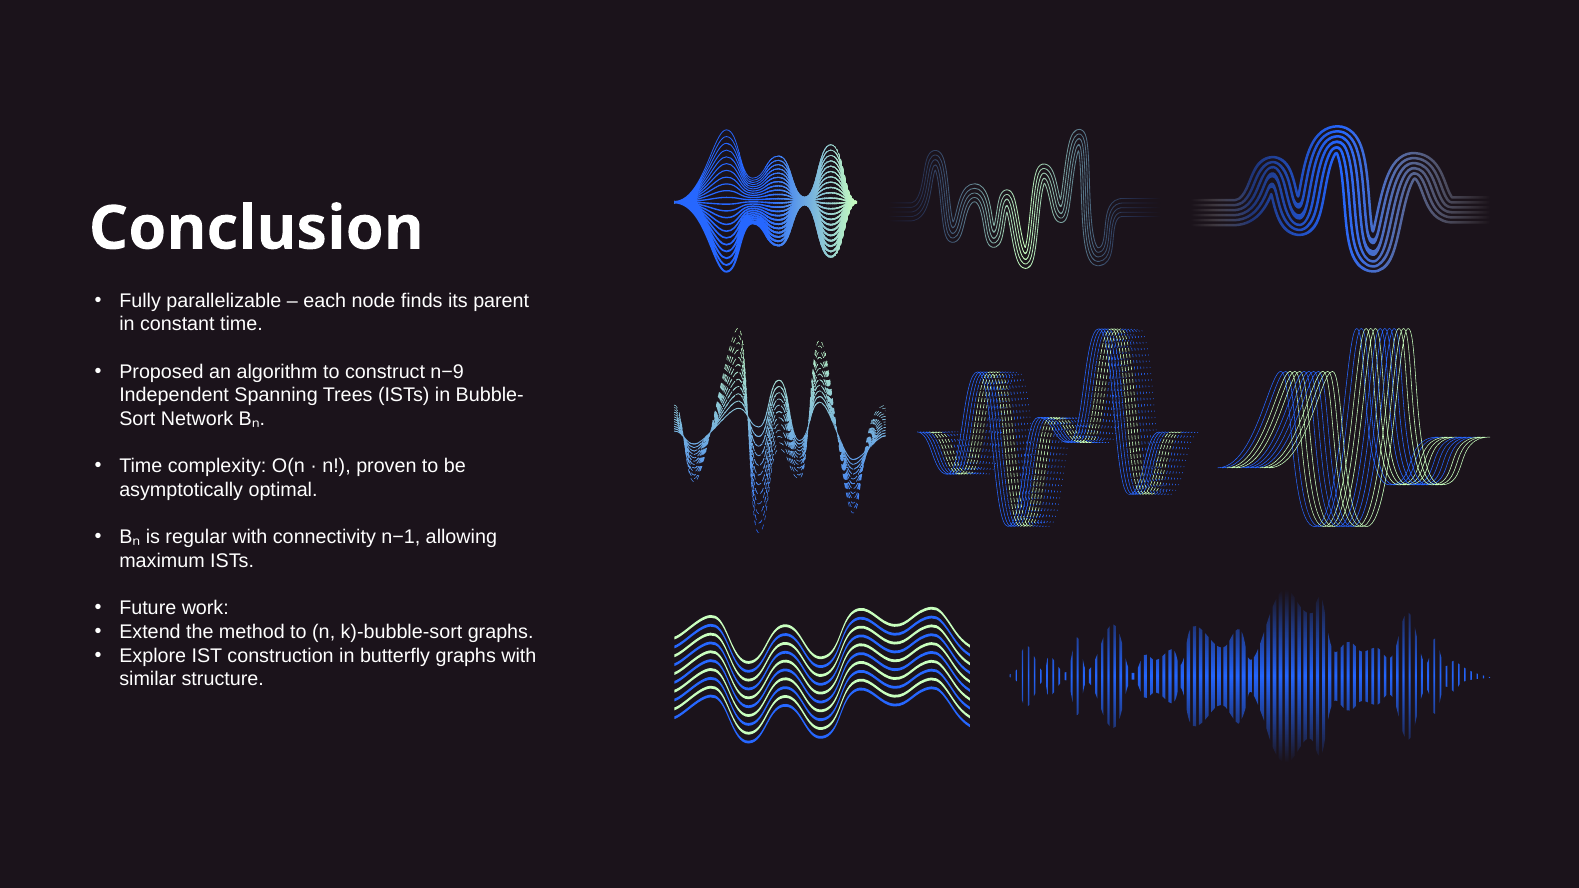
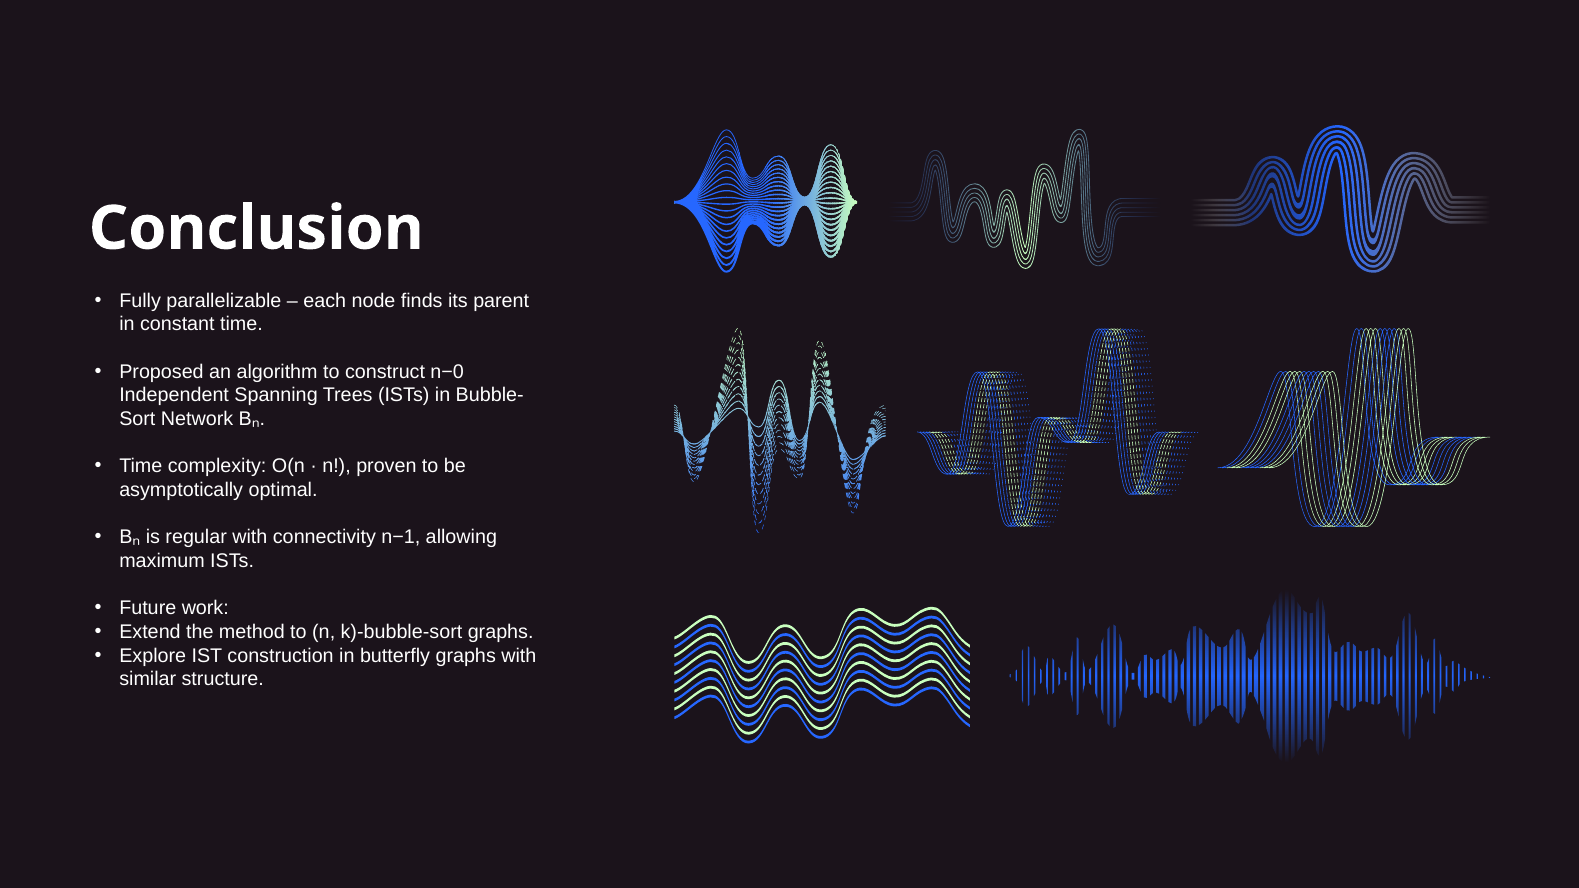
n−9: n−9 -> n−0 (447, 372)
